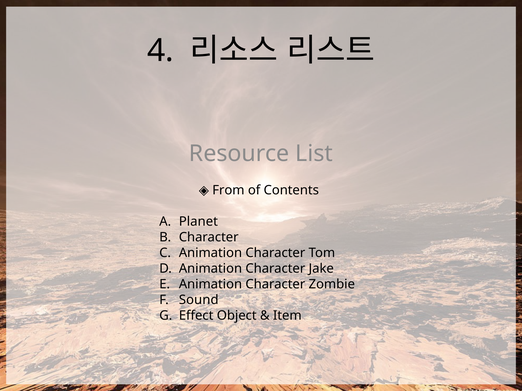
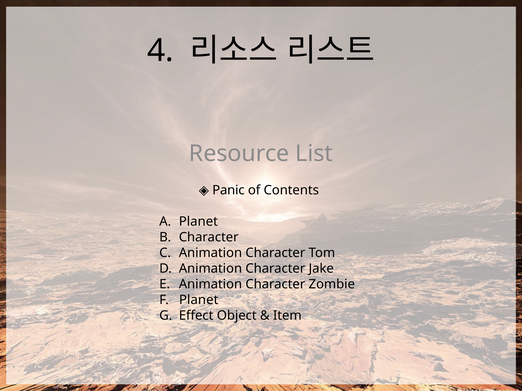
From: From -> Panic (228, 191)
Sound: Sound -> Planet (199, 300)
